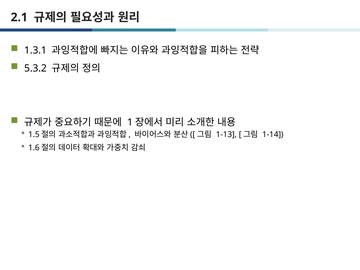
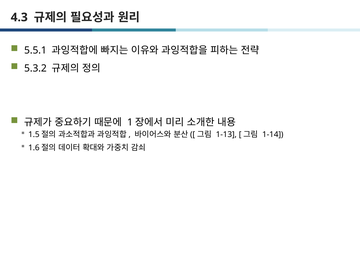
2.1: 2.1 -> 4.3 (19, 17)
1.3.1: 1.3.1 -> 5.5.1 (35, 50)
